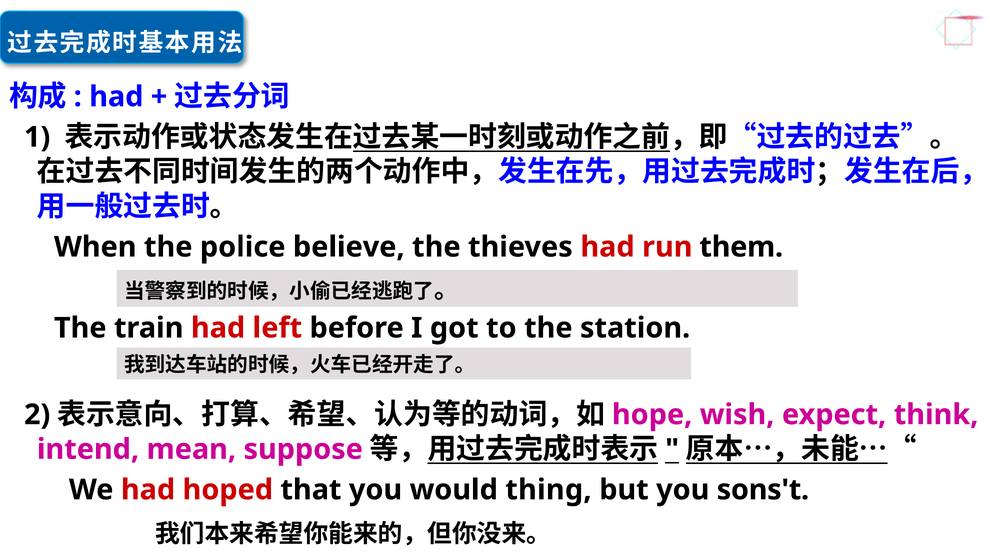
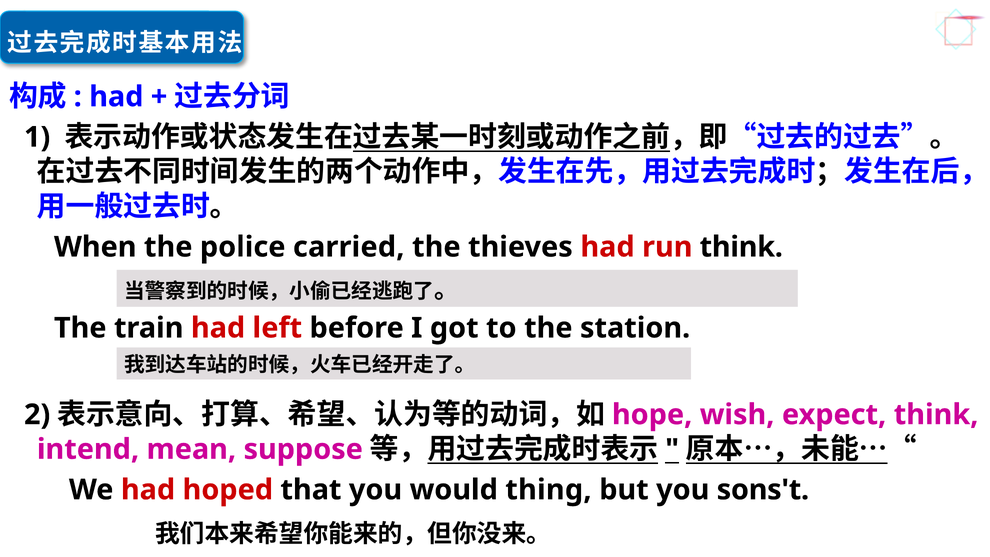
believe: believe -> carried (349, 247)
run them: them -> think (741, 247)
